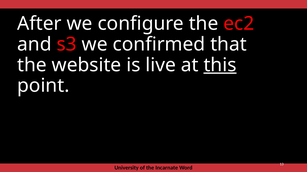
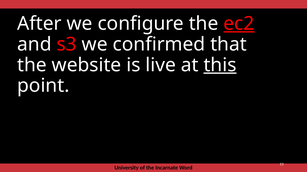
ec2 underline: none -> present (239, 24)
